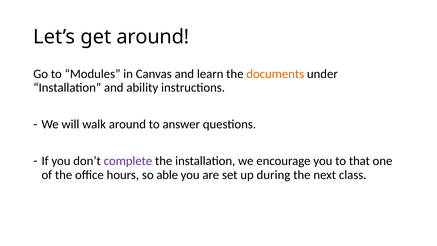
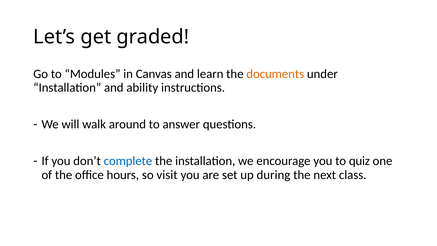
get around: around -> graded (153, 37)
complete colour: purple -> blue (128, 161)
that: that -> quiz (359, 161)
able: able -> visit (167, 175)
